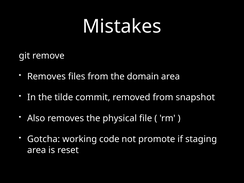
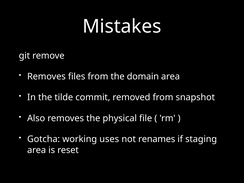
code: code -> uses (109, 139)
promote: promote -> renames (157, 139)
